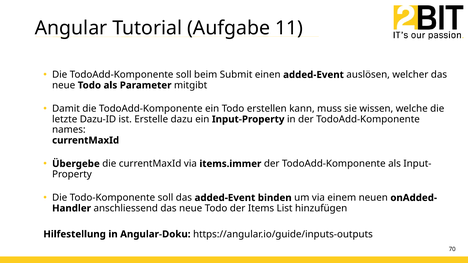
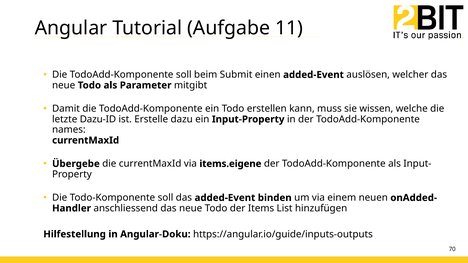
items.immer: items.immer -> items.eigene (230, 164)
